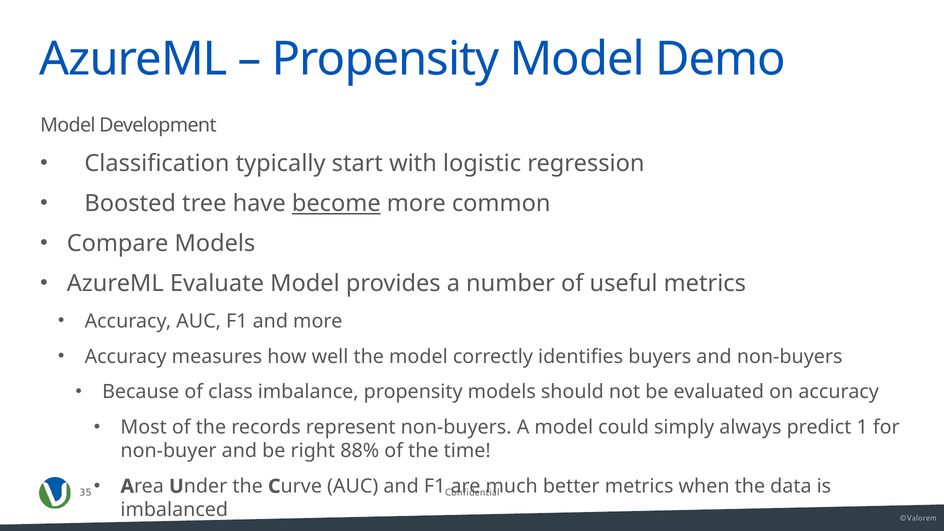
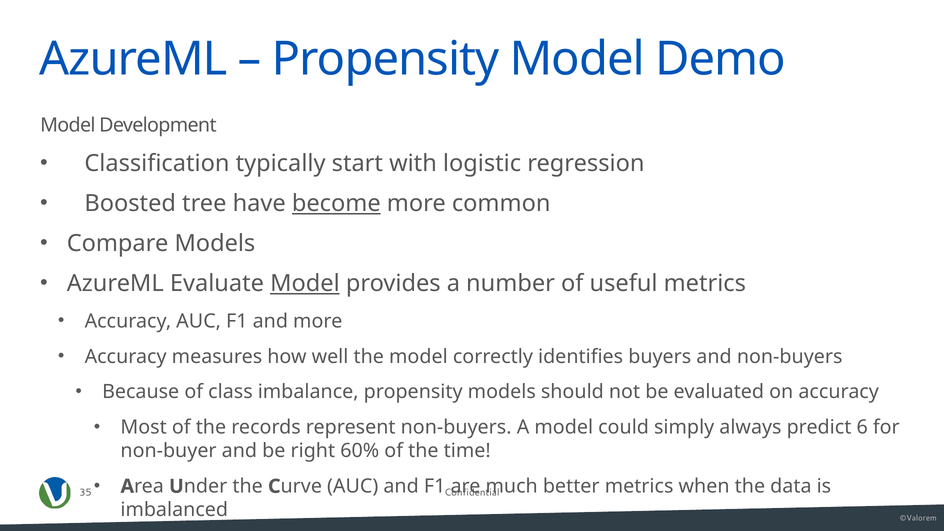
Model underline: none -> present (305, 284)
1: 1 -> 6 (862, 427)
88%: 88% -> 60% (360, 451)
